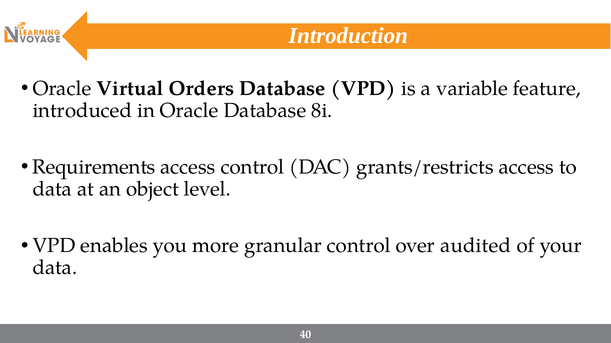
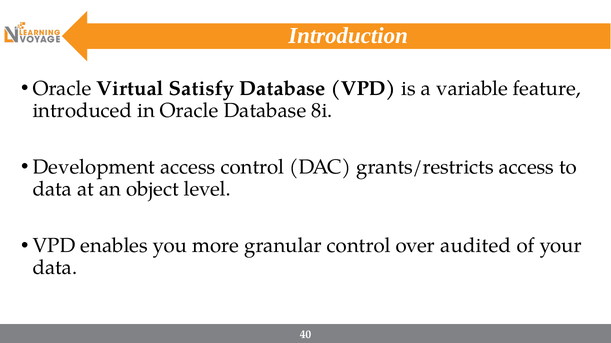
Orders: Orders -> Satisfy (201, 89)
Requirements: Requirements -> Development (94, 167)
